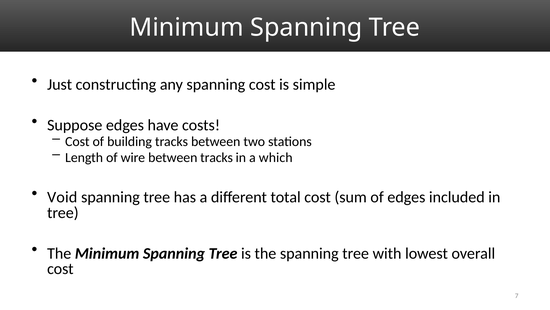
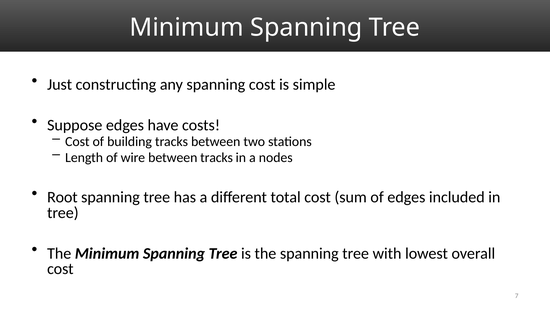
which: which -> nodes (276, 157)
Void: Void -> Root (62, 197)
